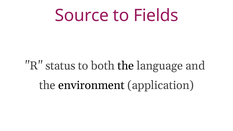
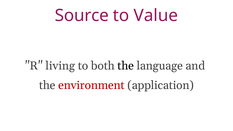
Fields: Fields -> Value (156, 16)
status: status -> living (60, 66)
environment colour: black -> red (91, 85)
